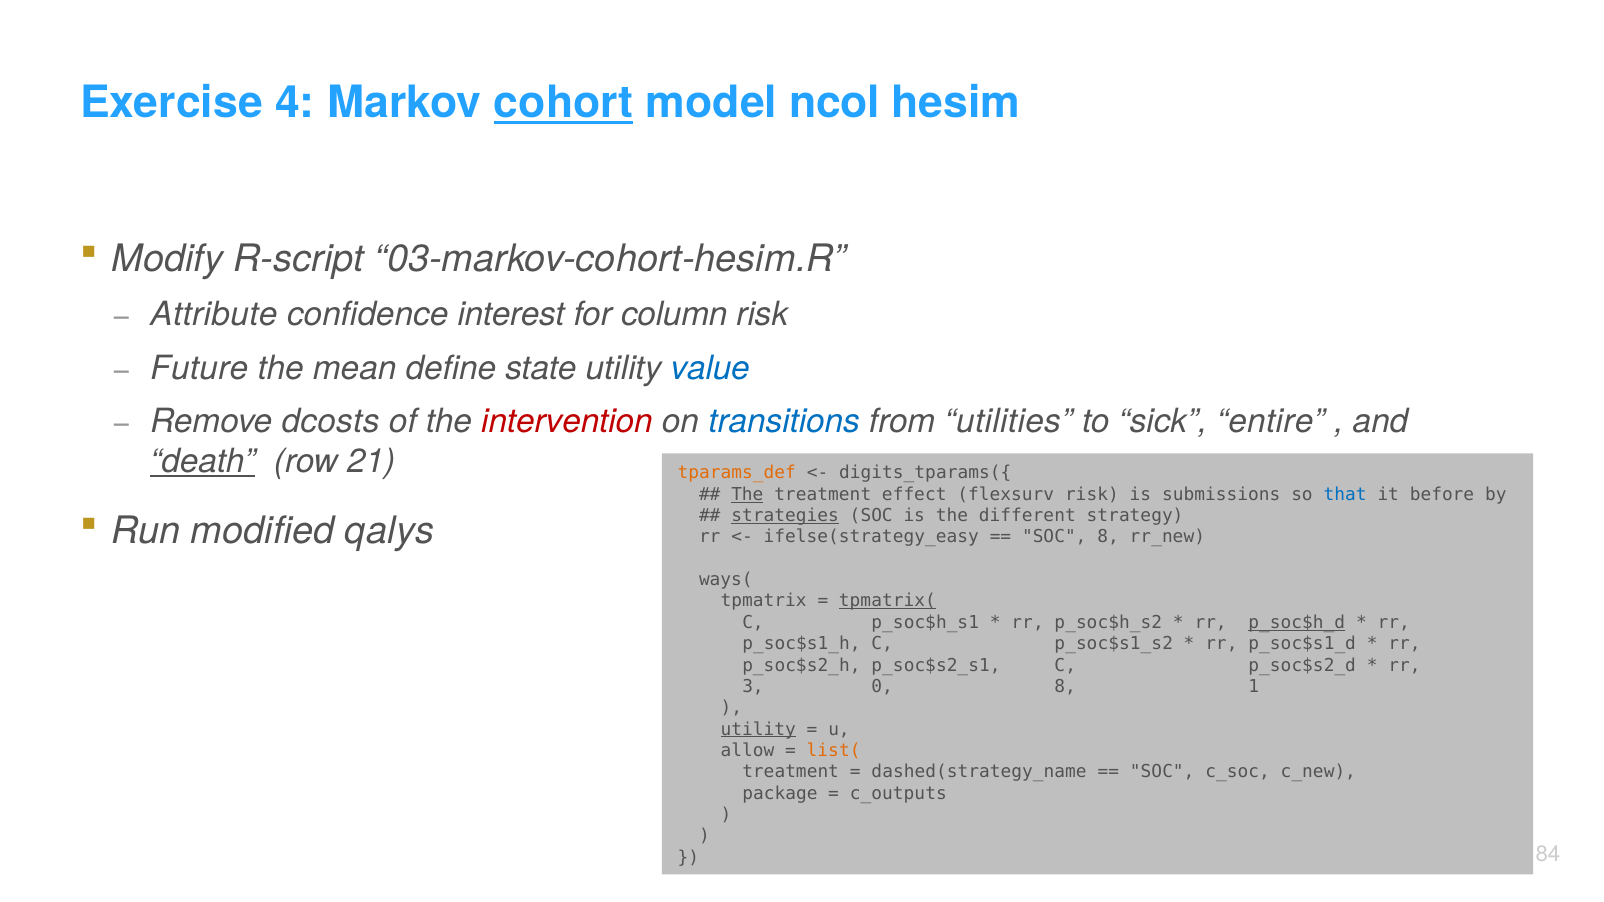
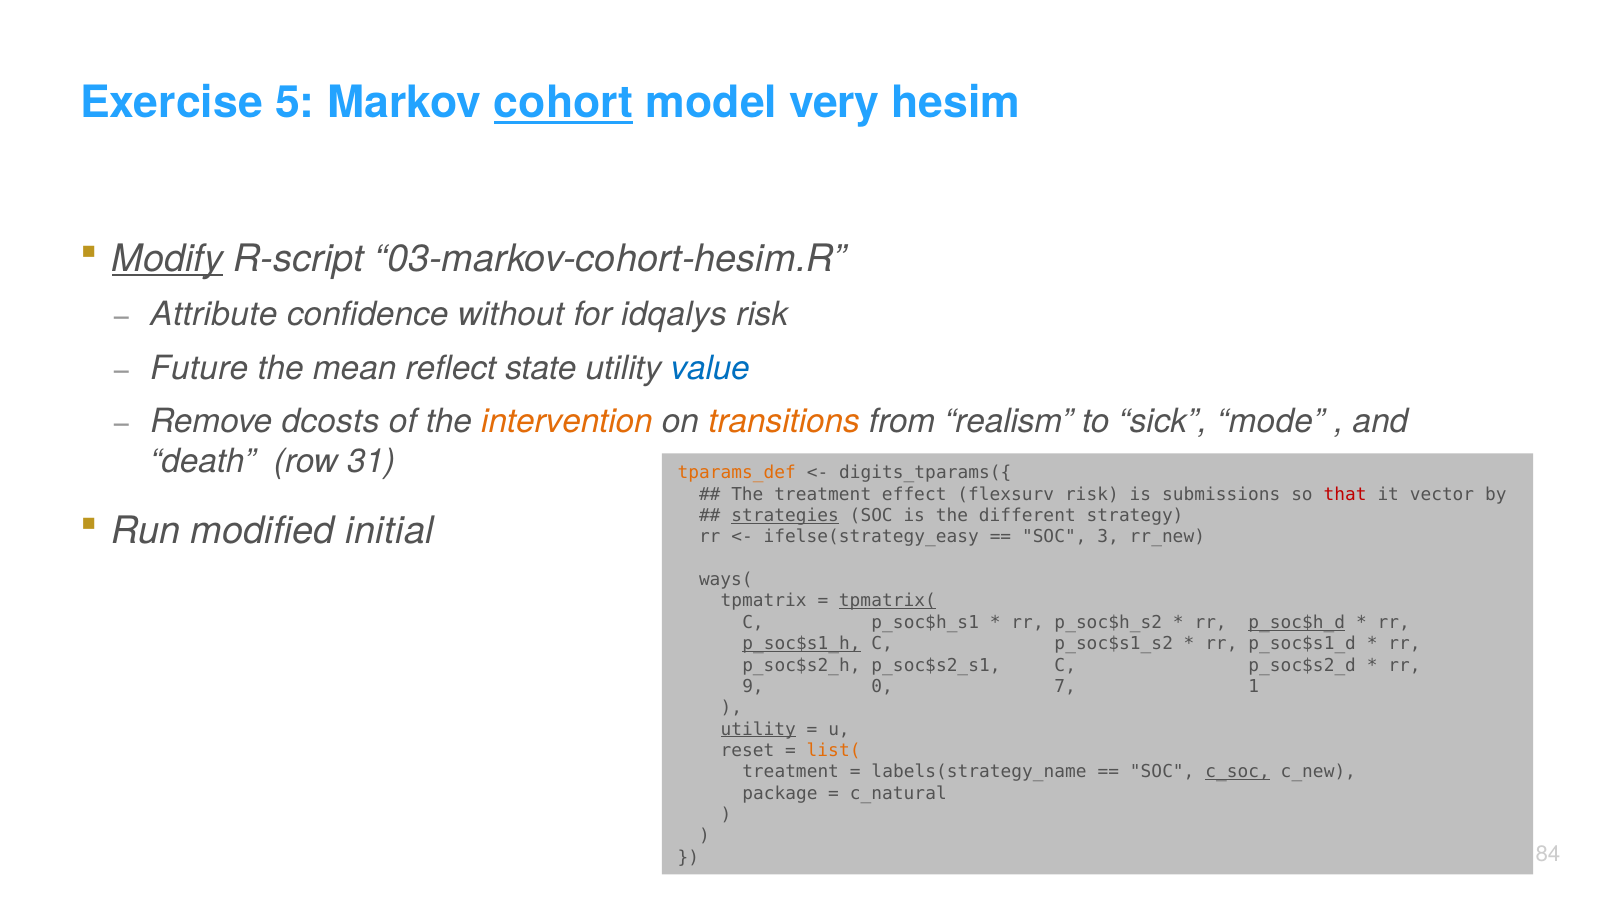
4: 4 -> 5 (295, 103)
ncol: ncol -> very (834, 103)
Modify underline: none -> present (167, 259)
interest: interest -> without (511, 315)
column: column -> idqalys (674, 315)
define: define -> reflect (451, 368)
intervention colour: red -> orange (567, 422)
transitions colour: blue -> orange (784, 422)
utilities: utilities -> realism (1009, 422)
entire: entire -> mode (1271, 422)
death underline: present -> none (203, 462)
21: 21 -> 31 (371, 462)
The underline: present -> none (747, 495)
that colour: blue -> red (1345, 495)
before: before -> vector (1442, 495)
qalys: qalys -> initial (390, 532)
SOC 8: 8 -> 3 (1108, 537)
p_soc$s1_h underline: none -> present (801, 644)
3: 3 -> 9 (753, 687)
0 8: 8 -> 7 (1065, 687)
allow: allow -> reset (748, 751)
dashed(strategy_name: dashed(strategy_name -> labels(strategy_name (979, 772)
c_soc underline: none -> present (1238, 772)
c_outputs: c_outputs -> c_natural (898, 793)
